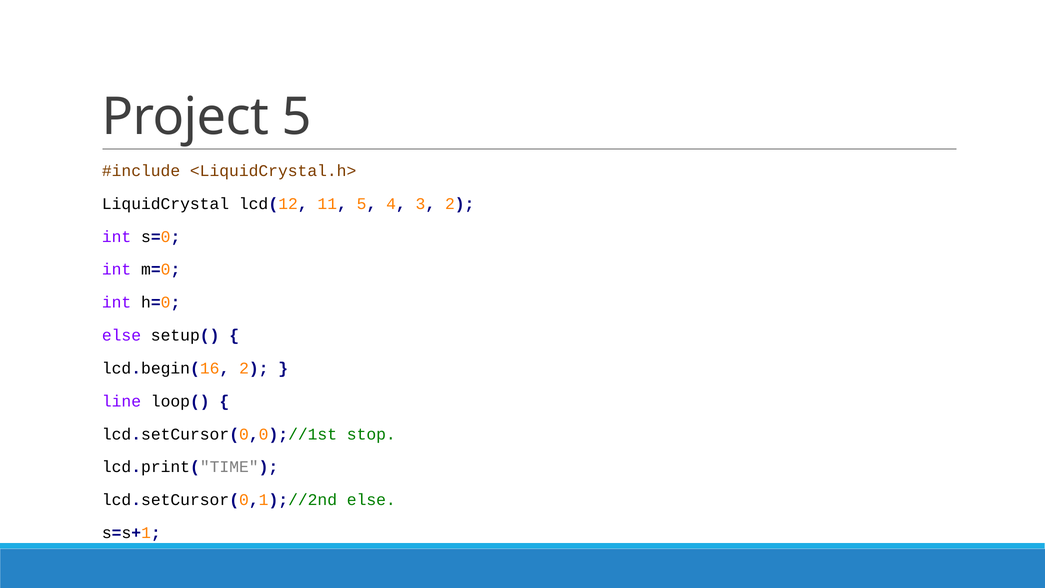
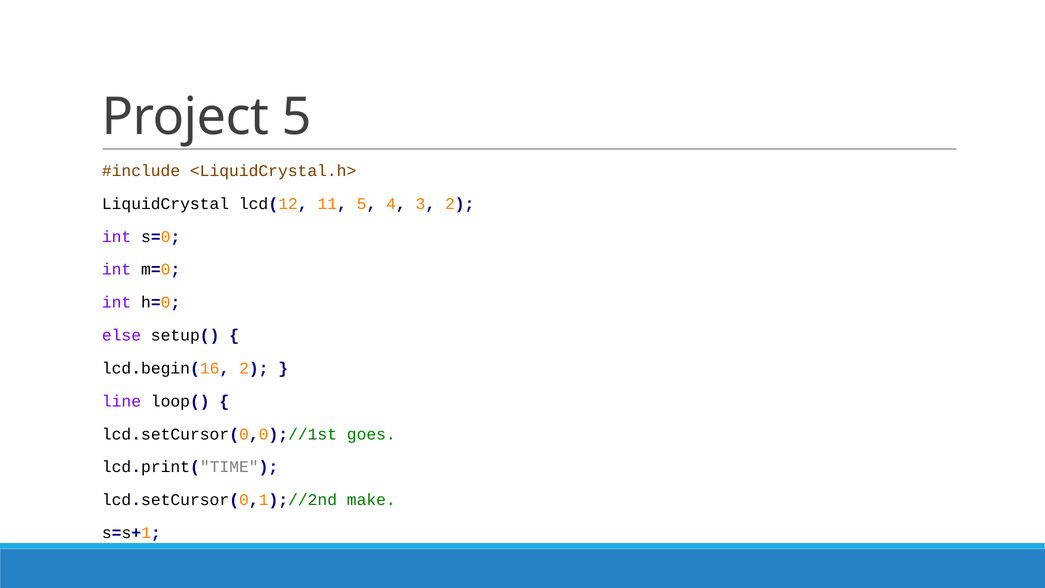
stop: stop -> goes (371, 434)
lcd.setCursor(0,1);//2nd else: else -> make (371, 500)
